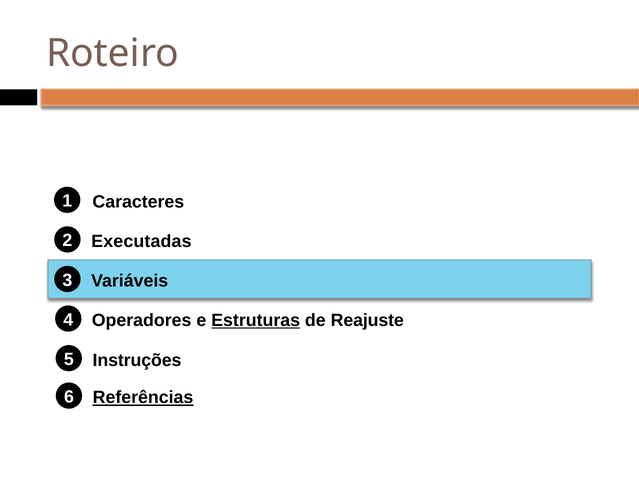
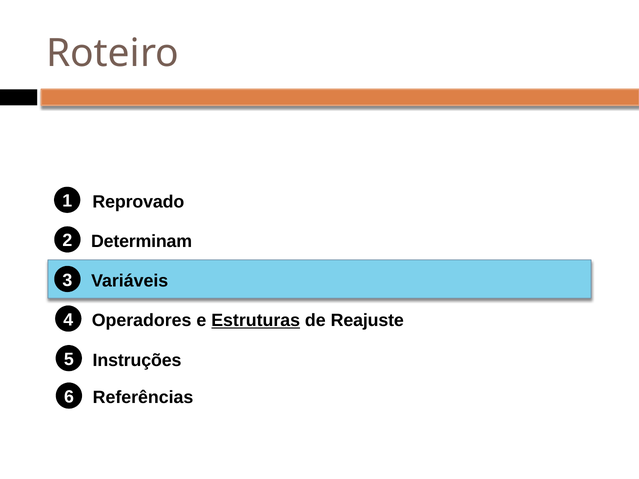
Caracteres: Caracteres -> Reprovado (138, 202)
Executadas: Executadas -> Determinam (142, 242)
Referências underline: present -> none (143, 398)
